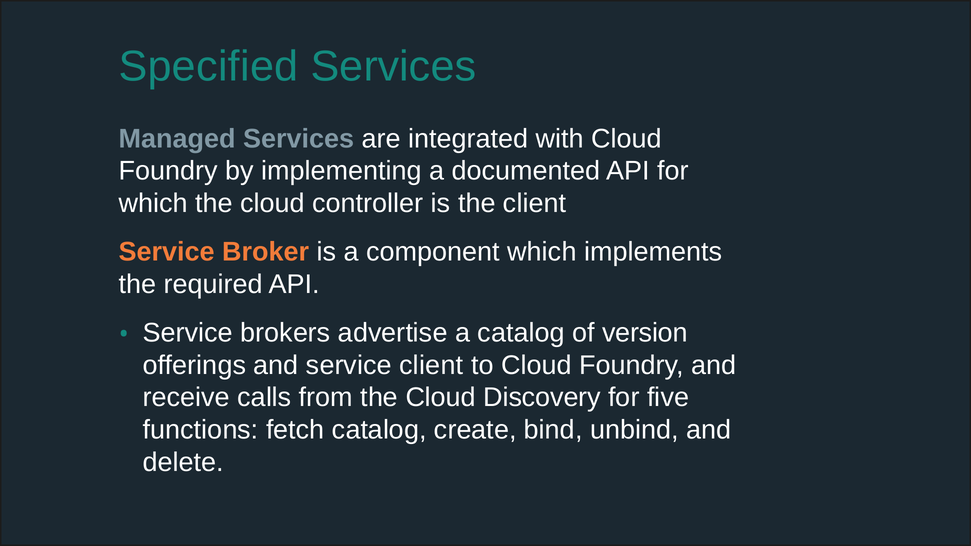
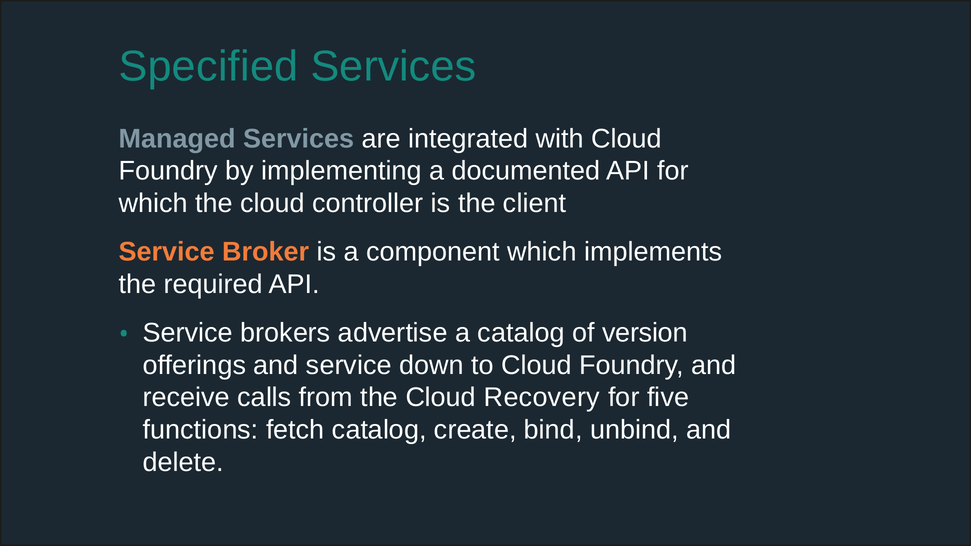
service client: client -> down (431, 365)
Discovery: Discovery -> Recovery (542, 398)
